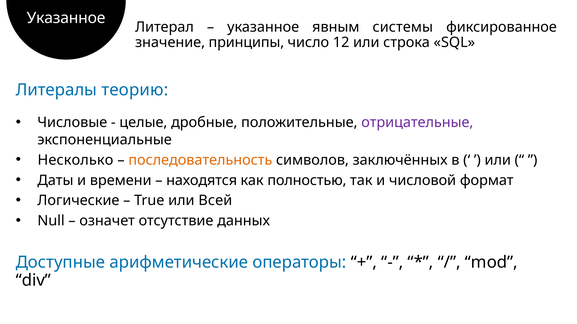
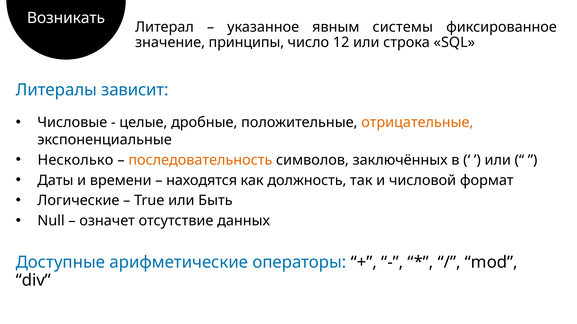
Указанное: Указанное -> Возникать (66, 18)
теорию: теорию -> зависит (135, 90)
отрицательные colour: purple -> orange (417, 123)
полностью: полностью -> должность (307, 181)
Всей: Всей -> Быть (215, 201)
